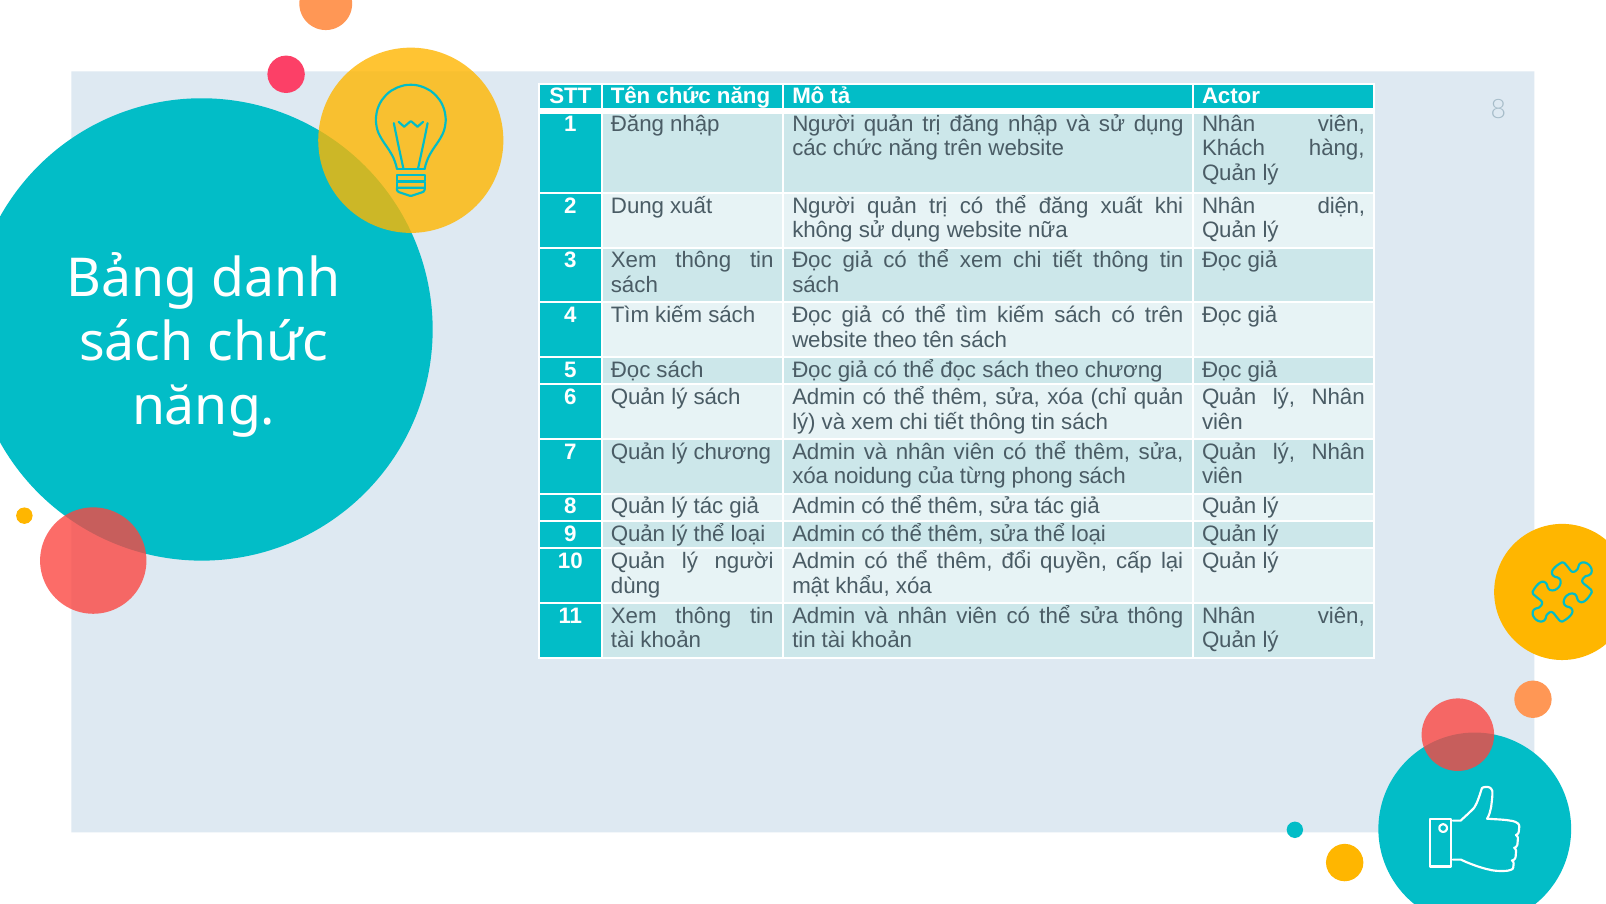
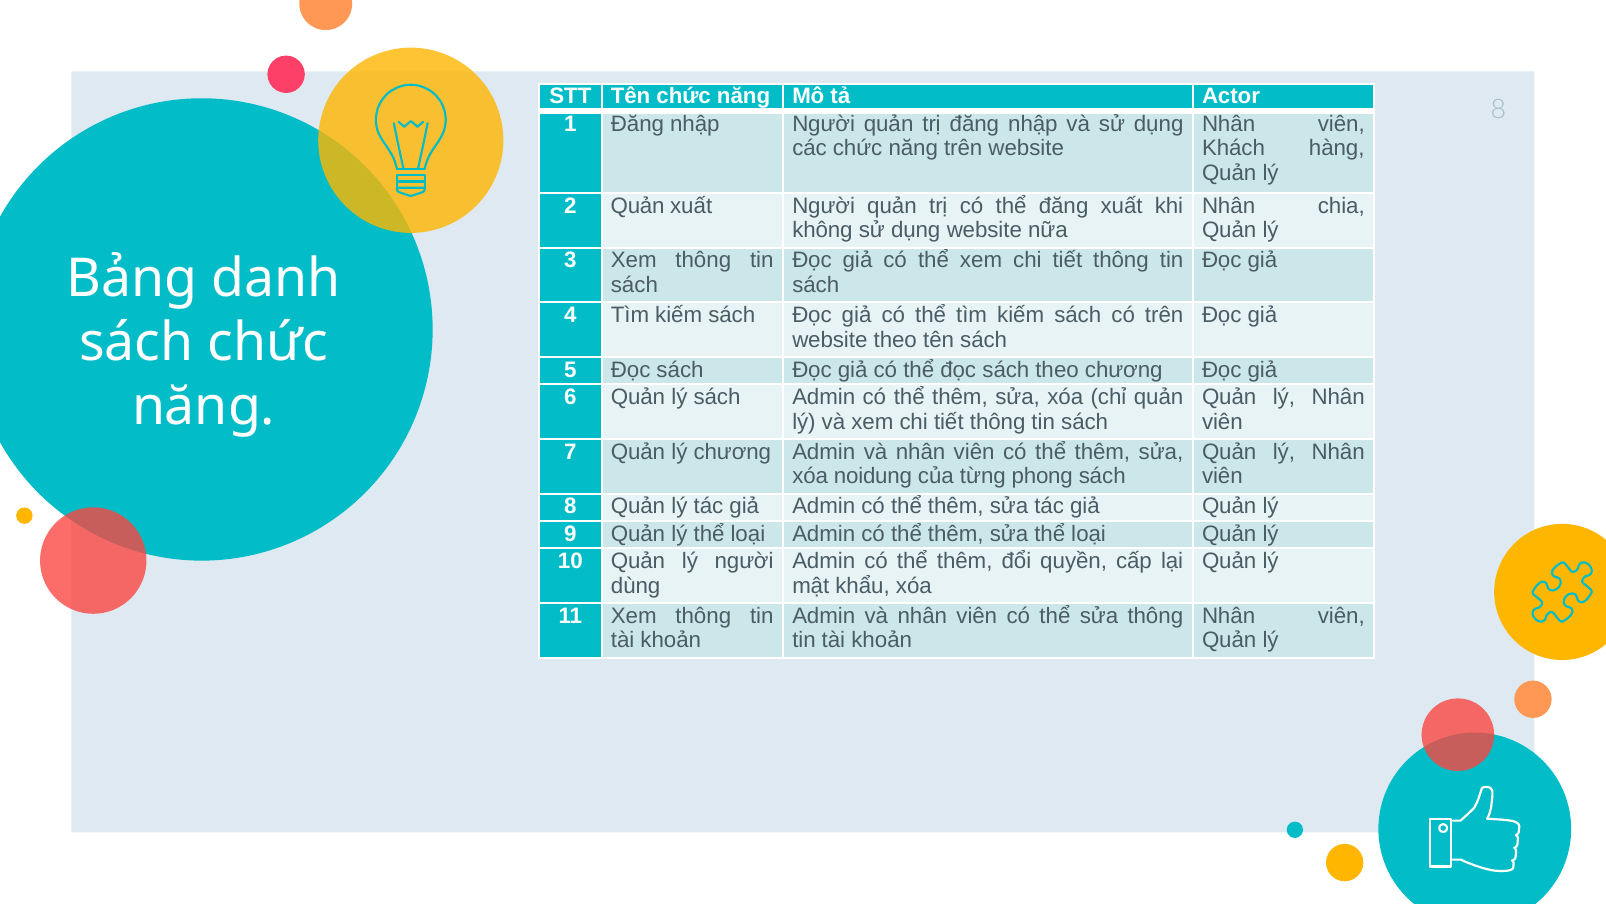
2 Dung: Dung -> Quản (638, 206)
diện: diện -> chia (1341, 206)
